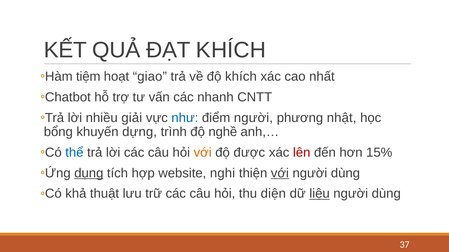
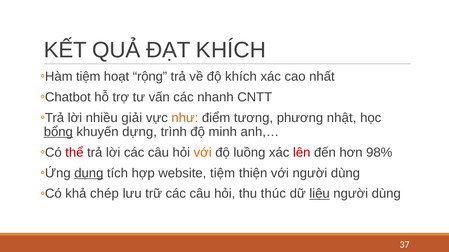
giao: giao -> rộng (150, 77)
như colour: blue -> orange (185, 118)
điểm người: người -> tương (253, 118)
bổng underline: none -> present (58, 132)
nghề: nghề -> minh (223, 132)
thể colour: blue -> red (74, 153)
được: được -> luồng (249, 153)
15%: 15% -> 98% (379, 153)
website nghi: nghi -> tiệm (223, 173)
với underline: present -> none (280, 173)
thuật: thuật -> chép (104, 194)
diện: diện -> thúc (273, 194)
